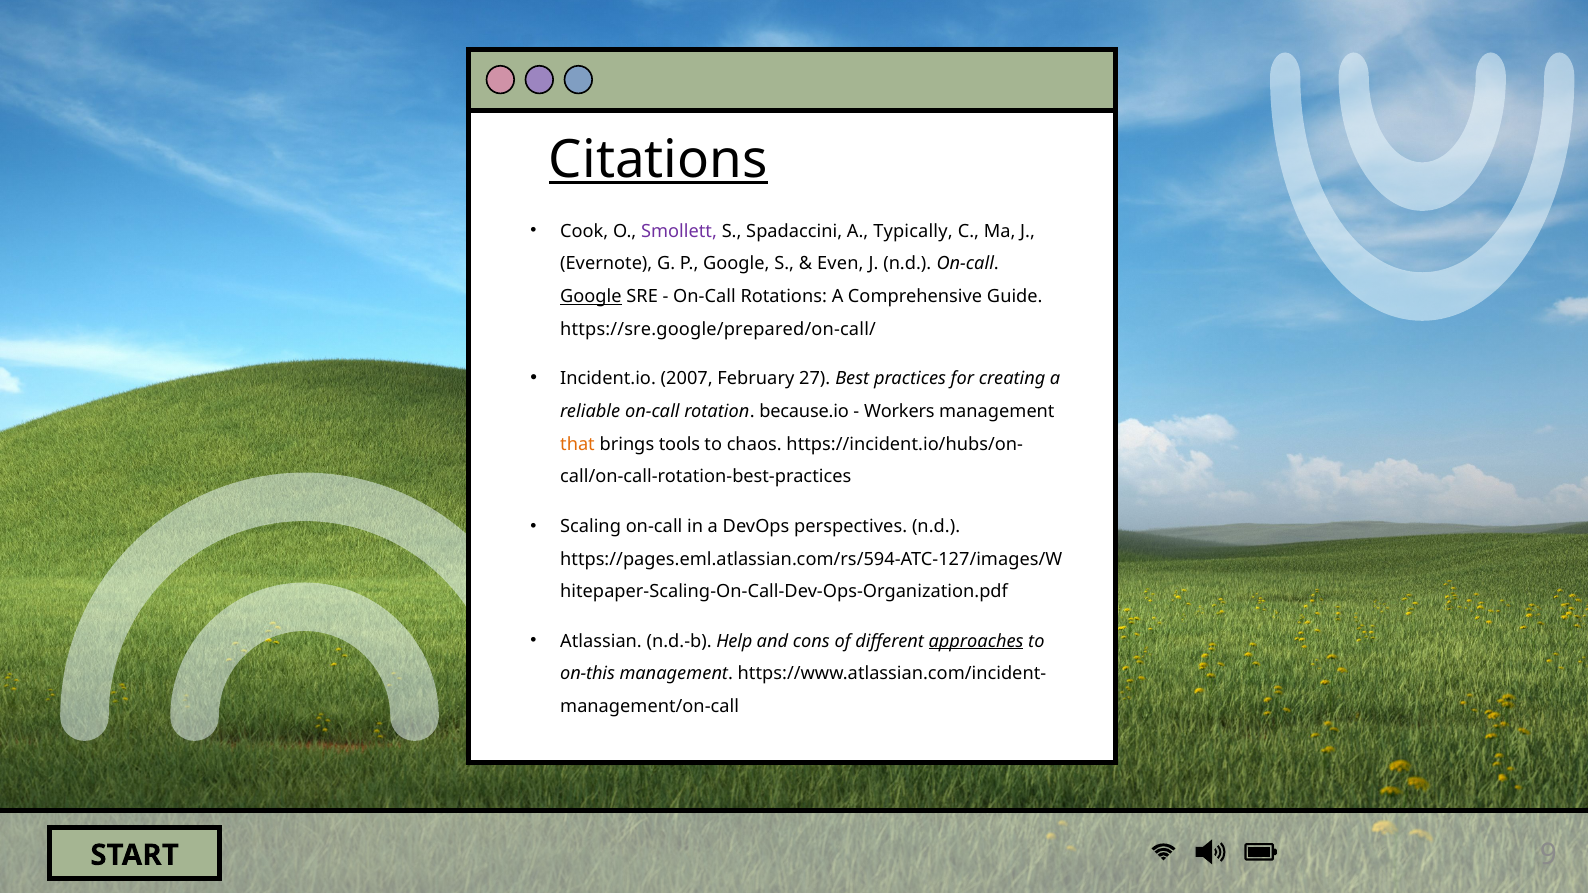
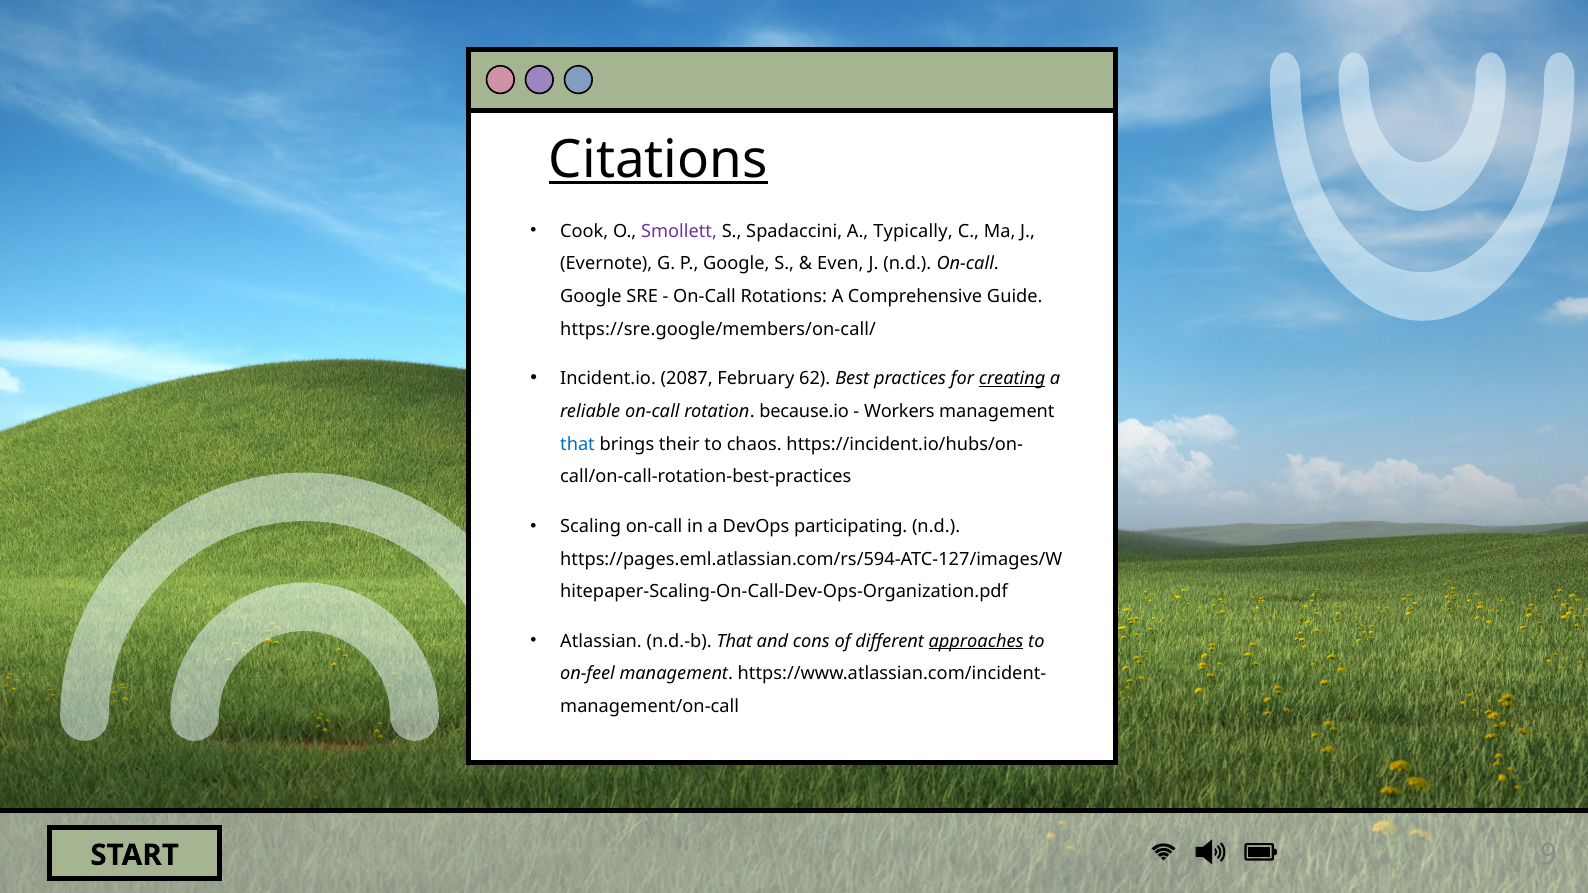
Google underline: present -> none (591, 297)
https://sre.google/prepared/on-call/: https://sre.google/prepared/on-call/ -> https://sre.google/members/on-call/ (718, 329)
2007: 2007 -> 2087 (687, 379)
27: 27 -> 62 (815, 379)
creating underline: none -> present (1012, 379)
that colour: orange -> blue (578, 444)
tools: tools -> their (679, 444)
perspectives: perspectives -> participating (851, 526)
n.d.-b Help: Help -> That (734, 641)
on-this: on-this -> on-feel (588, 674)
